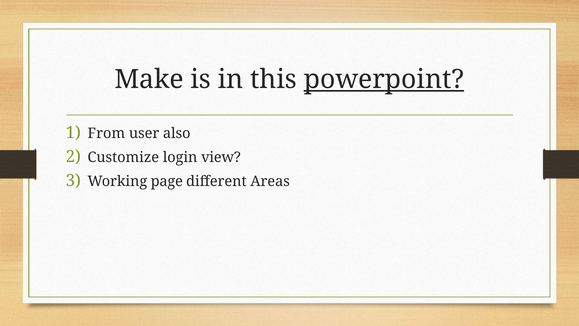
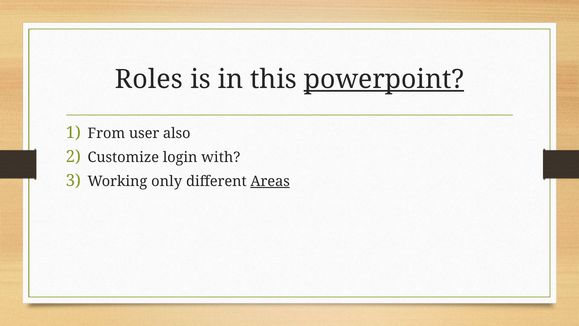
Make: Make -> Roles (149, 79)
view: view -> with (221, 157)
page: page -> only (167, 181)
Areas underline: none -> present (270, 181)
